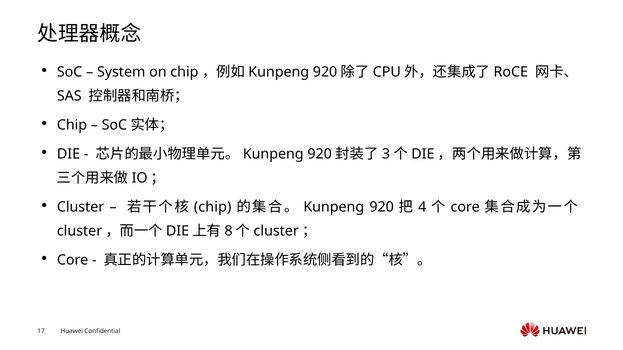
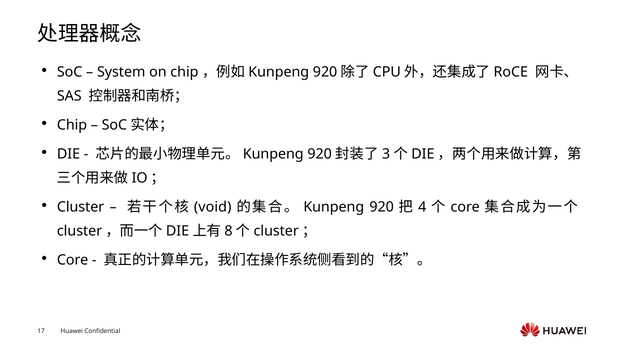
chip: chip -> void (213, 207)
